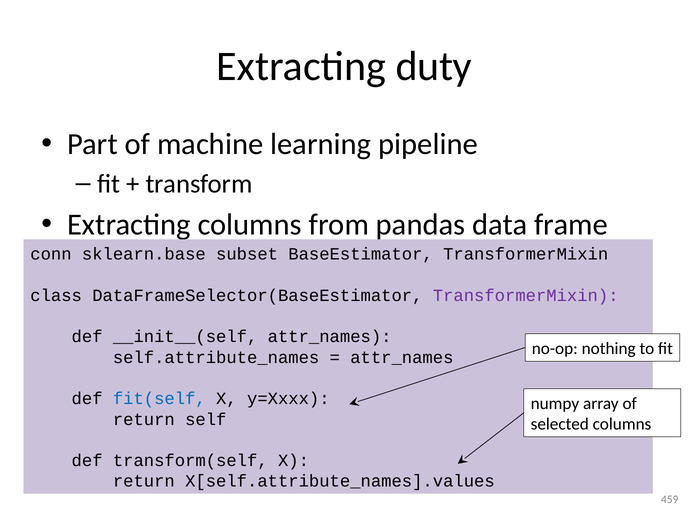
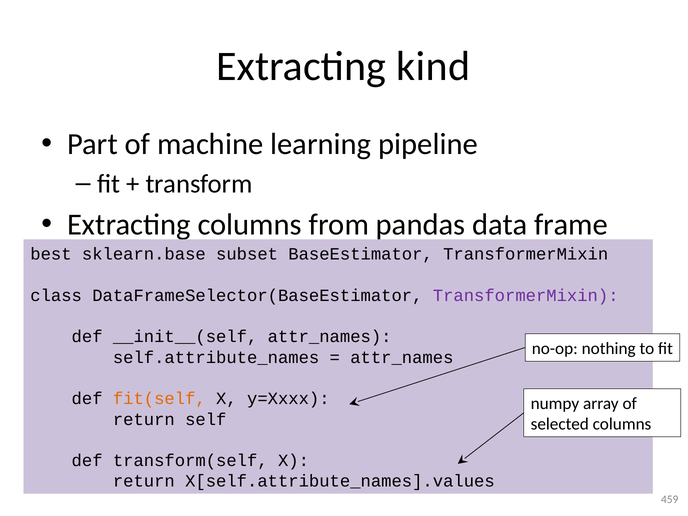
duty: duty -> kind (433, 67)
conn: conn -> best (51, 254)
fit(self colour: blue -> orange (159, 399)
